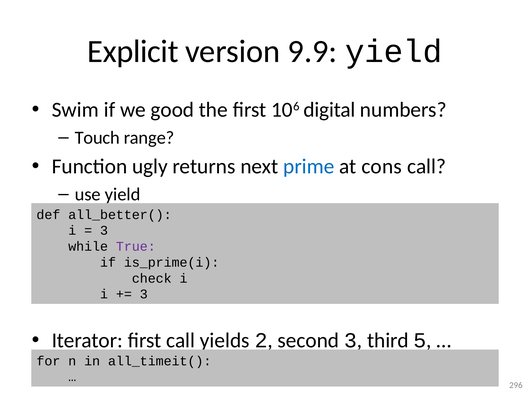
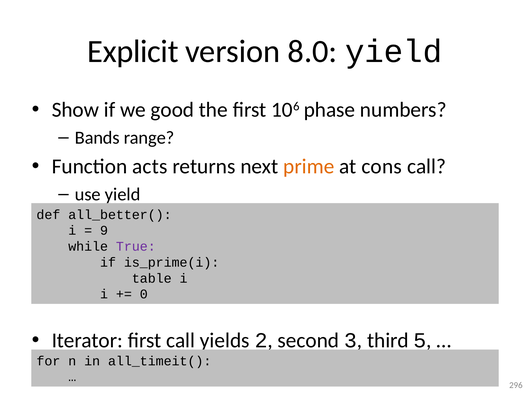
9.9: 9.9 -> 8.0 (312, 51)
Swim: Swim -> Show (75, 110)
digital: digital -> phase (329, 110)
Touch: Touch -> Bands (97, 137)
ugly: ugly -> acts (150, 166)
prime colour: blue -> orange (309, 166)
3: 3 -> 9 (104, 230)
check: check -> table (152, 278)
3: 3 -> 0 (144, 294)
